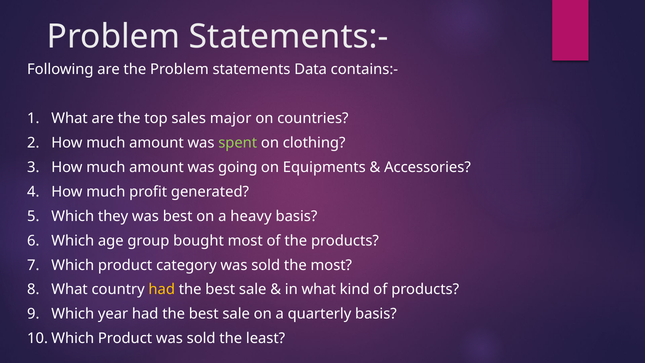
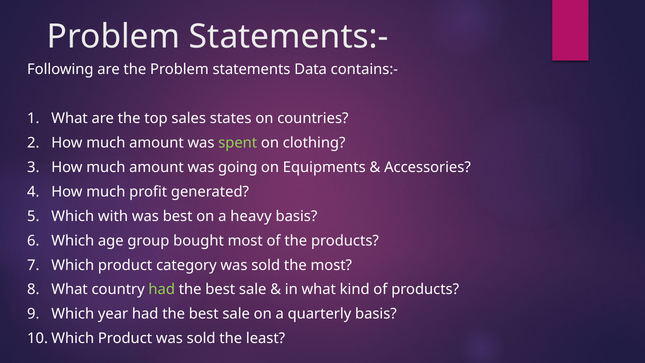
major: major -> states (231, 118)
they: they -> with (113, 216)
had colour: yellow -> light green (162, 289)
